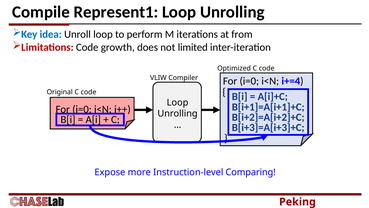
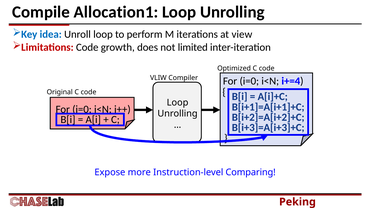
Represent1: Represent1 -> Allocation1 (116, 12)
from: from -> view (242, 34)
